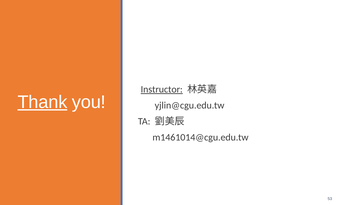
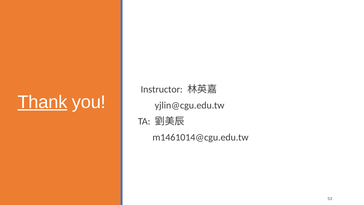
Instructor underline: present -> none (162, 89)
